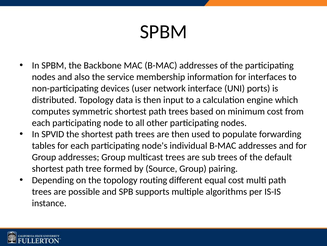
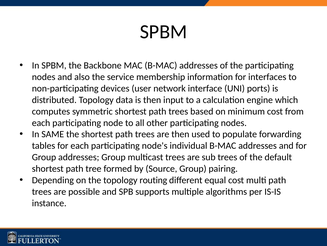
SPVID: SPVID -> SAME (53, 134)
